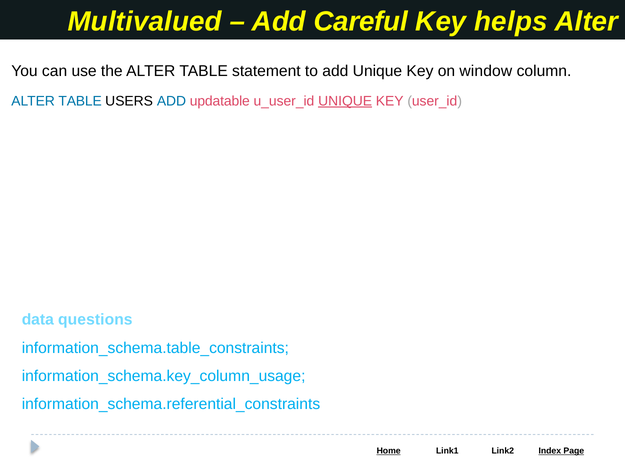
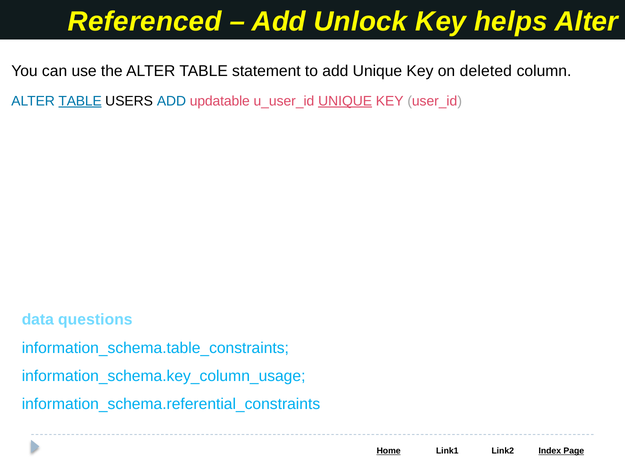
Multivalued: Multivalued -> Referenced (145, 22)
Careful: Careful -> Unlock (361, 22)
window: window -> deleted (486, 71)
TABLE underline: none -> present (80, 101)
